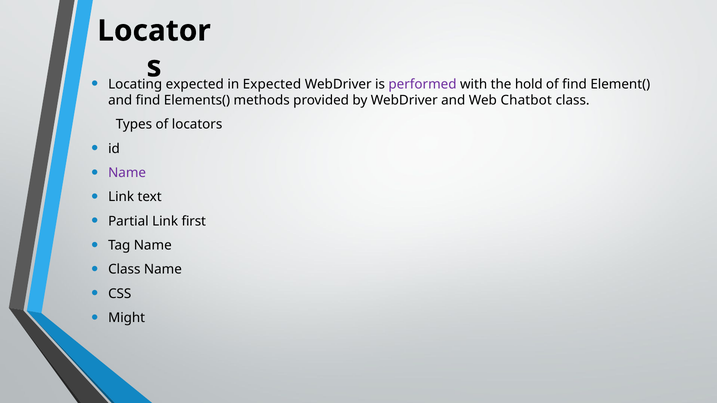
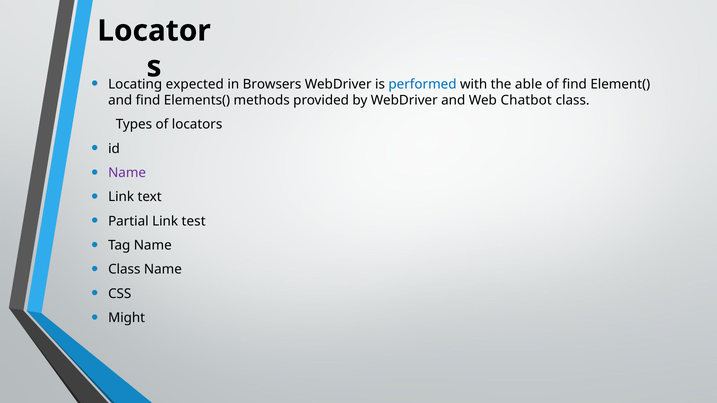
in Expected: Expected -> Browsers (272, 84)
performed colour: purple -> blue (423, 84)
hold: hold -> able (529, 84)
first: first -> test (194, 221)
